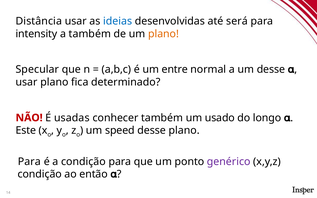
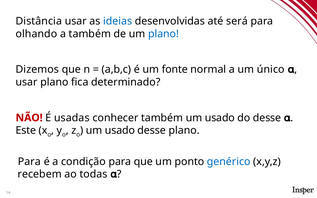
intensity: intensity -> olhando (36, 34)
plano colour: orange -> blue (163, 34)
Specular: Specular -> Dizemos (37, 70)
entre: entre -> fonte (175, 70)
um desse: desse -> único (271, 70)
do longo: longo -> desse (267, 118)
speed: speed -> usado (120, 131)
genérico colour: purple -> blue (229, 162)
condição: condição -> recebem (40, 174)
então: então -> todas (94, 174)
